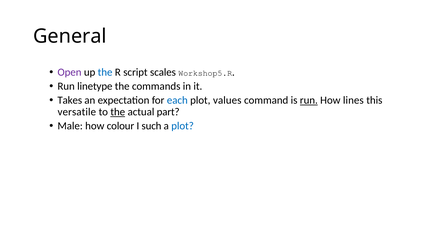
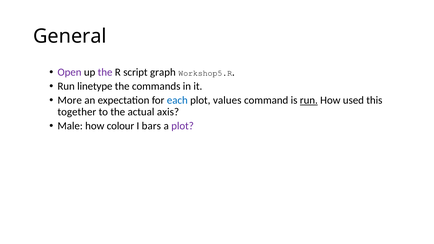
the colour: blue -> purple (105, 72)
scales: scales -> graph (163, 72)
Takes: Takes -> More (70, 100)
lines: lines -> used (353, 100)
versatile: versatile -> together (77, 112)
the underline: present -> none (118, 112)
part: part -> axis (168, 112)
such: such -> bars (151, 126)
plot colour: blue -> purple (183, 126)
